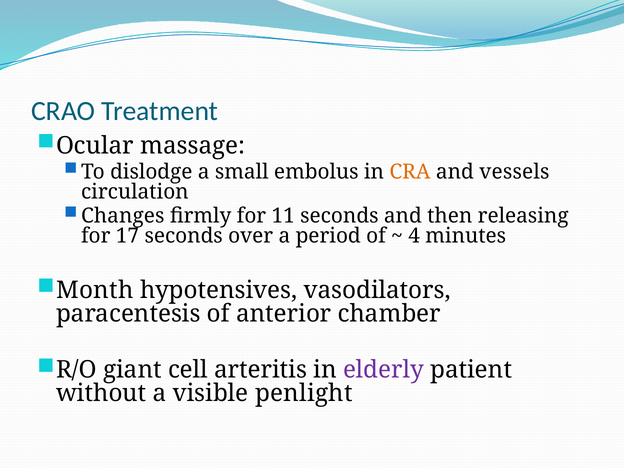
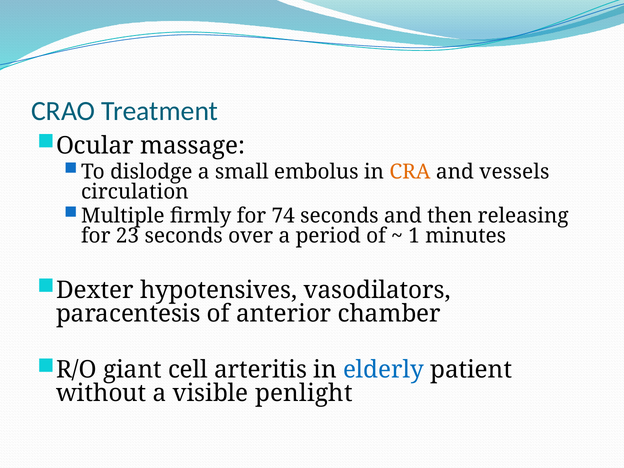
Changes: Changes -> Multiple (123, 216)
11: 11 -> 74 (283, 216)
17: 17 -> 23 (127, 236)
4: 4 -> 1 (414, 236)
Month: Month -> Dexter (95, 290)
elderly colour: purple -> blue (383, 370)
